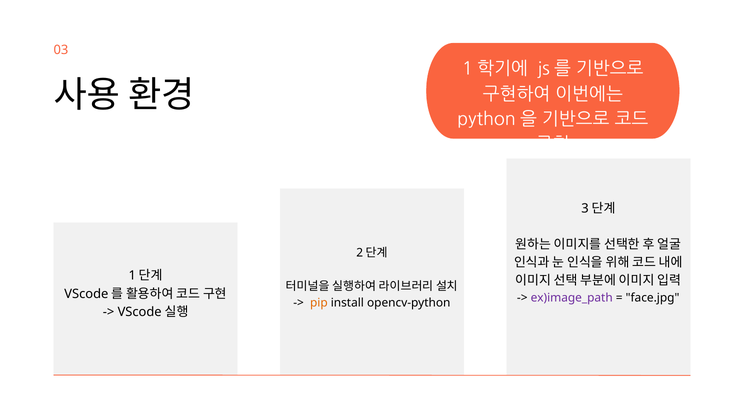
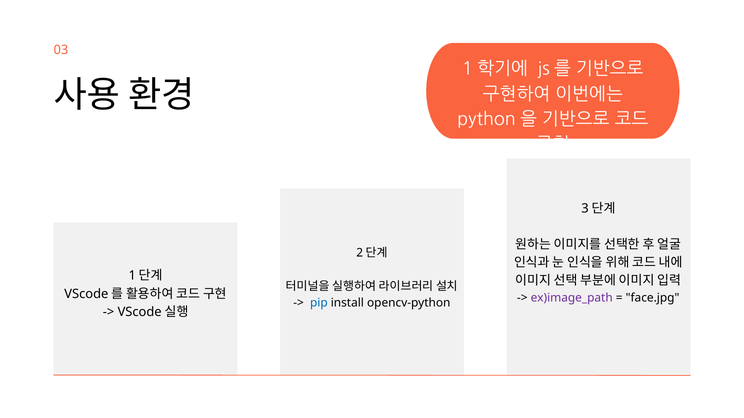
pip colour: orange -> blue (319, 303)
